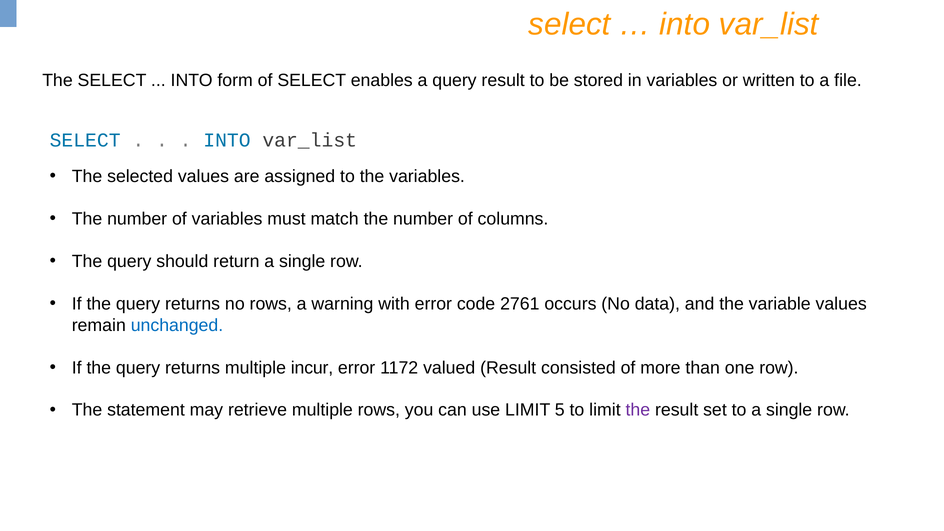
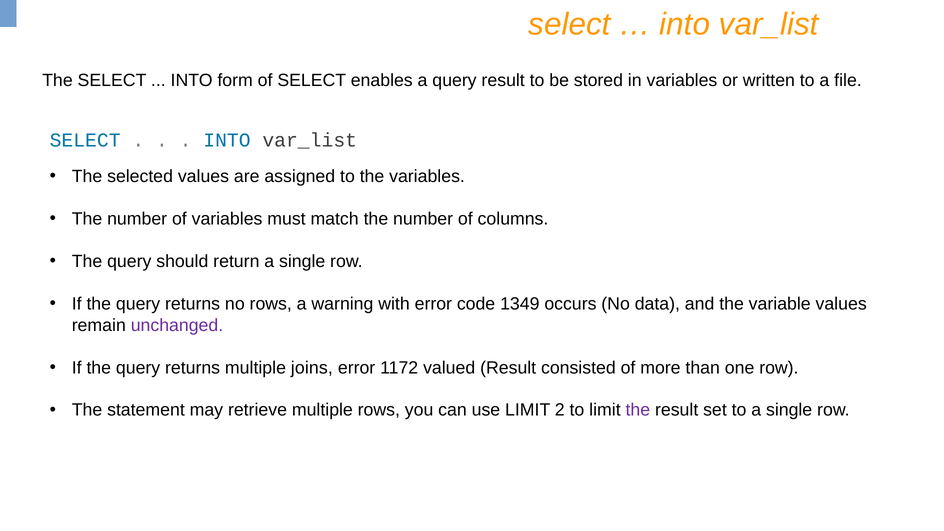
2761: 2761 -> 1349 (520, 304)
unchanged colour: blue -> purple (177, 325)
incur: incur -> joins (312, 368)
5: 5 -> 2 (560, 410)
